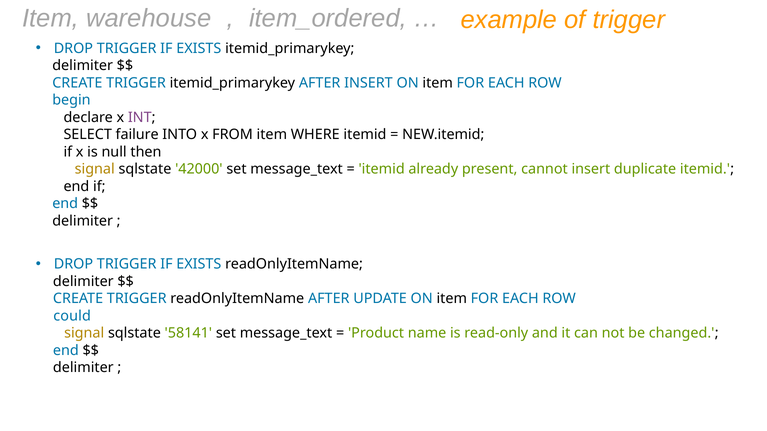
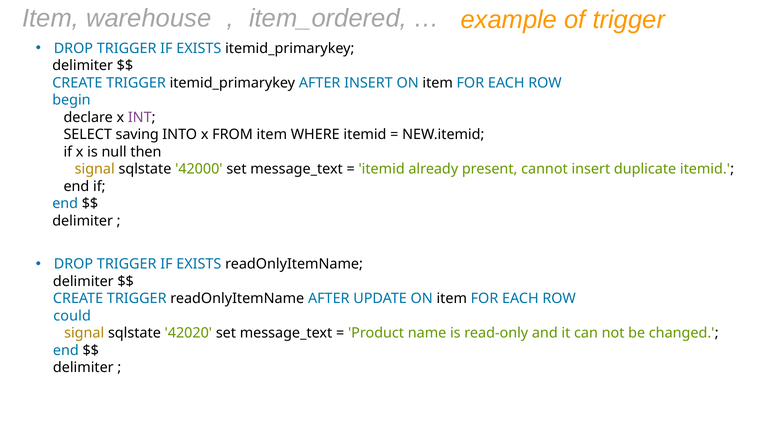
failure: failure -> saving (137, 135)
58141: 58141 -> 42020 (188, 333)
